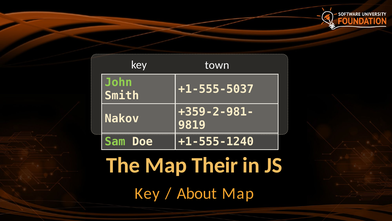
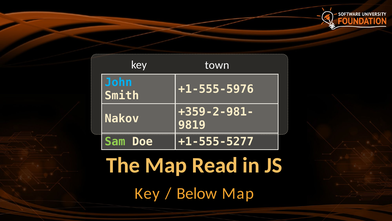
John colour: light green -> light blue (118, 82)
+1-555-5037: +1-555-5037 -> +1-555-5976 (216, 89)
+1-555-1240: +1-555-1240 -> +1-555-5277 (216, 141)
Their: Their -> Read (215, 165)
About: About -> Below (197, 193)
